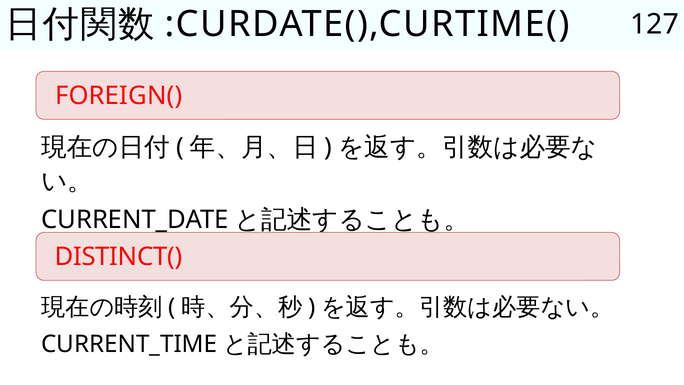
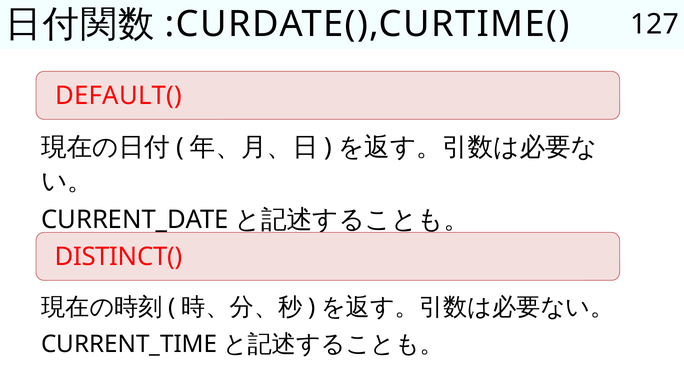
FOREIGN(: FOREIGN( -> DEFAULT( (119, 96)
